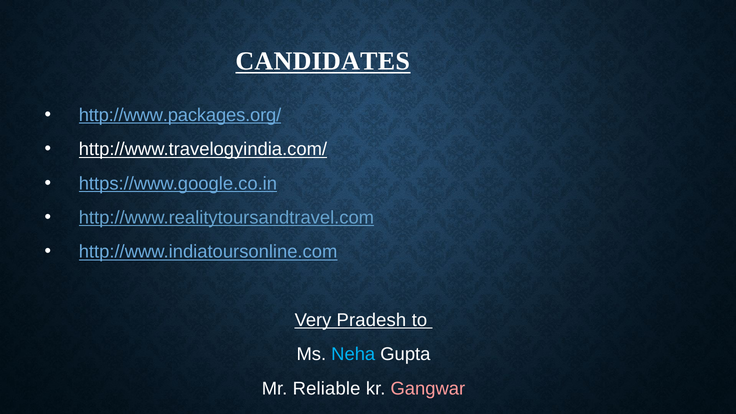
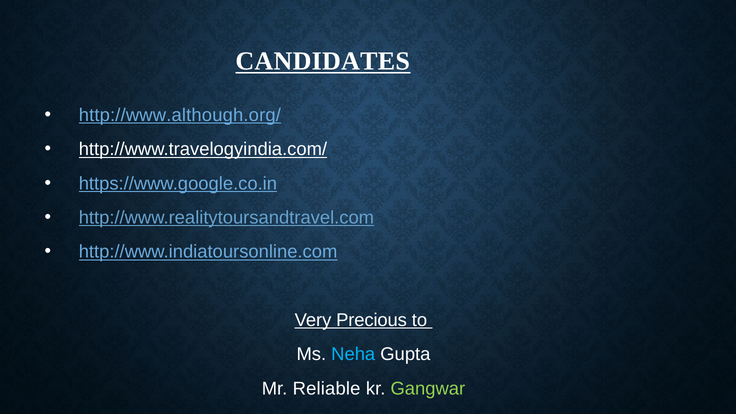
http://www.packages.org/: http://www.packages.org/ -> http://www.although.org/ (180, 115)
Pradesh: Pradesh -> Precious (372, 320)
Gangwar colour: pink -> light green (428, 388)
